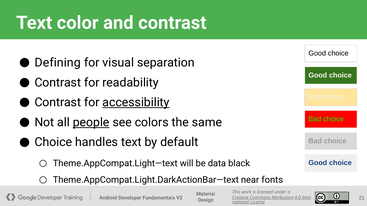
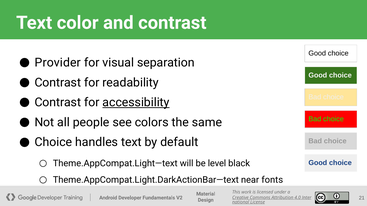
Defining: Defining -> Provider (58, 63)
people underline: present -> none (91, 123)
data: data -> level (217, 164)
